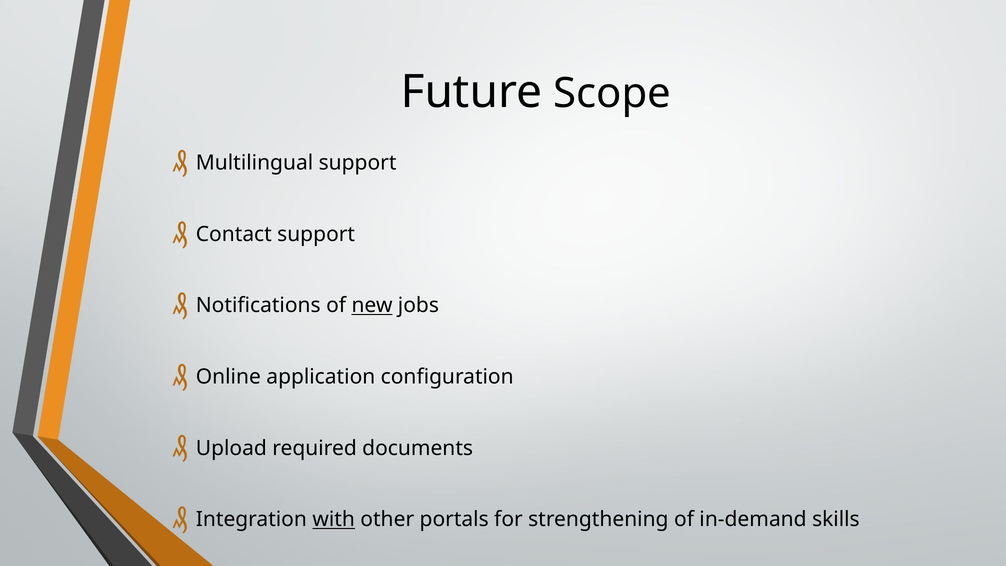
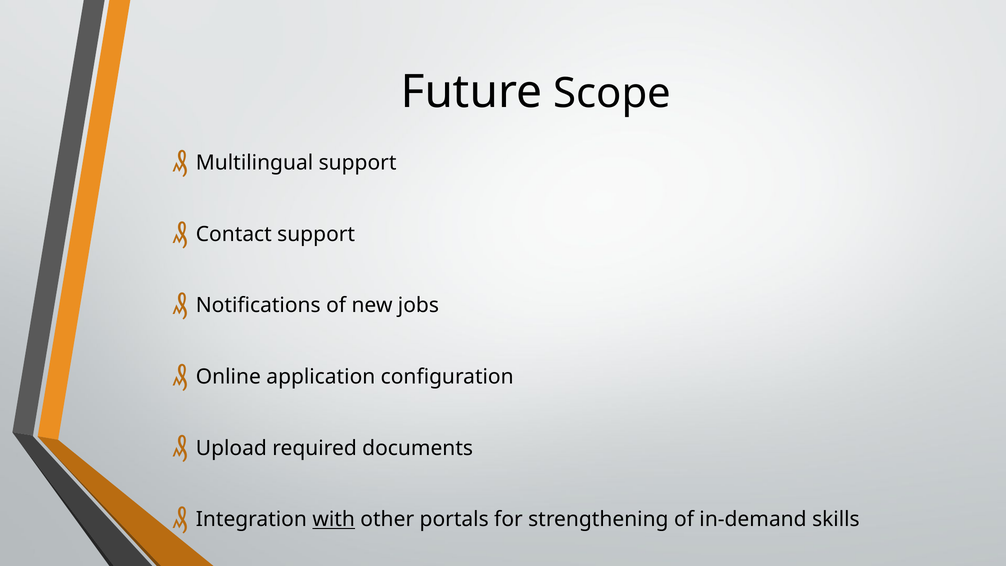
new underline: present -> none (372, 305)
